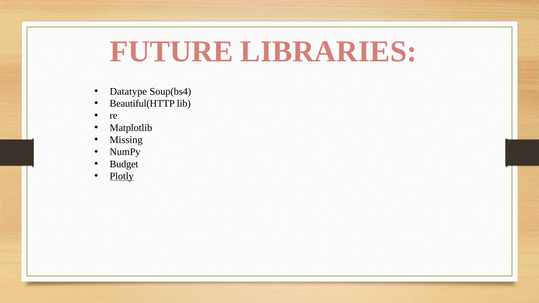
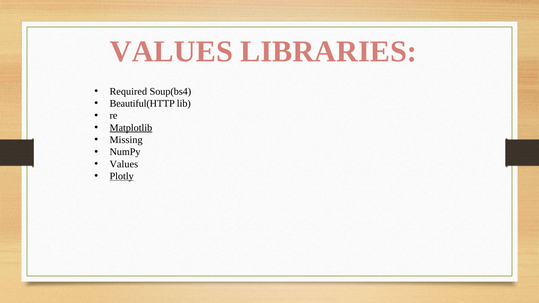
FUTURE: FUTURE -> VALUES (171, 52)
Datatype: Datatype -> Required (128, 91)
Matplotlib underline: none -> present (131, 128)
Budget: Budget -> Values (124, 164)
